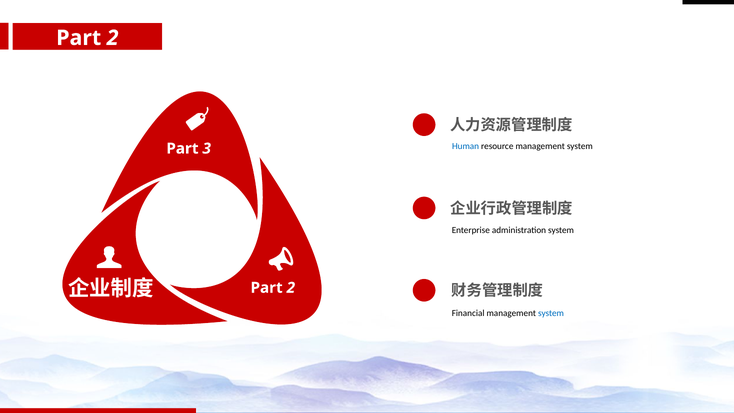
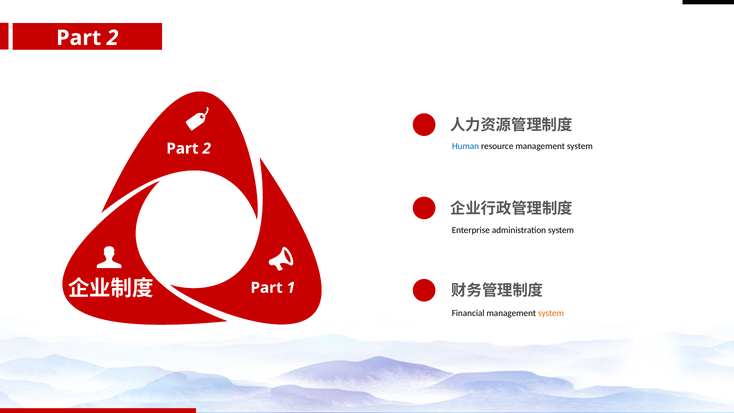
3: 3 -> 2 (207, 149)
2: 2 -> 1 (291, 288)
system colour: blue -> orange (551, 313)
